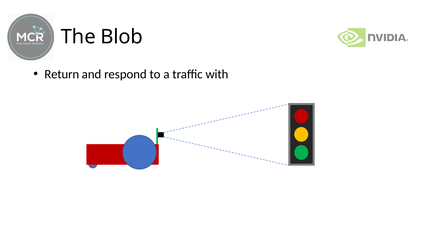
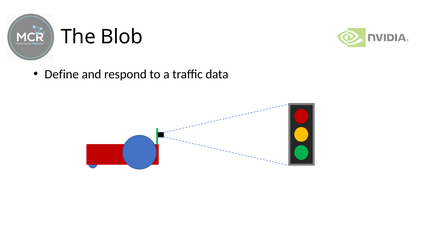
Return: Return -> Define (62, 74)
with: with -> data (217, 74)
